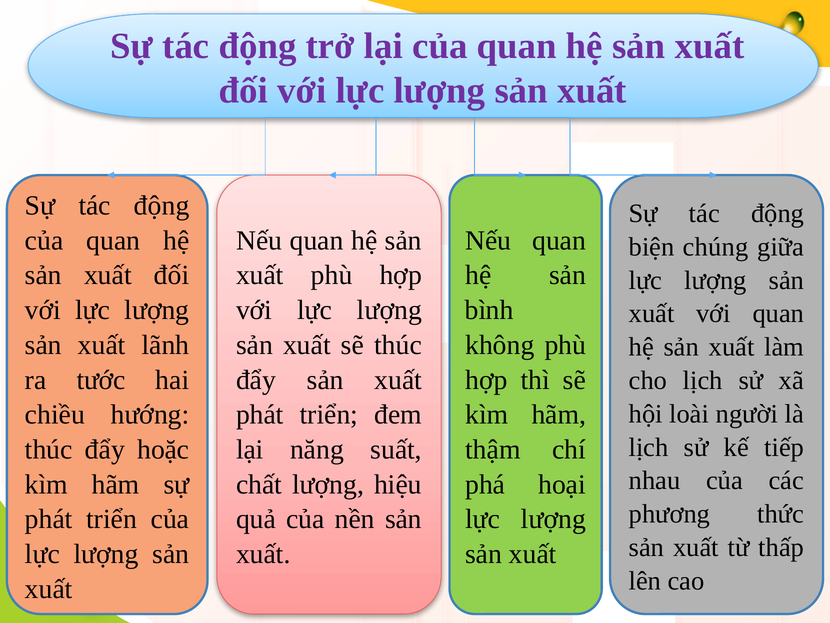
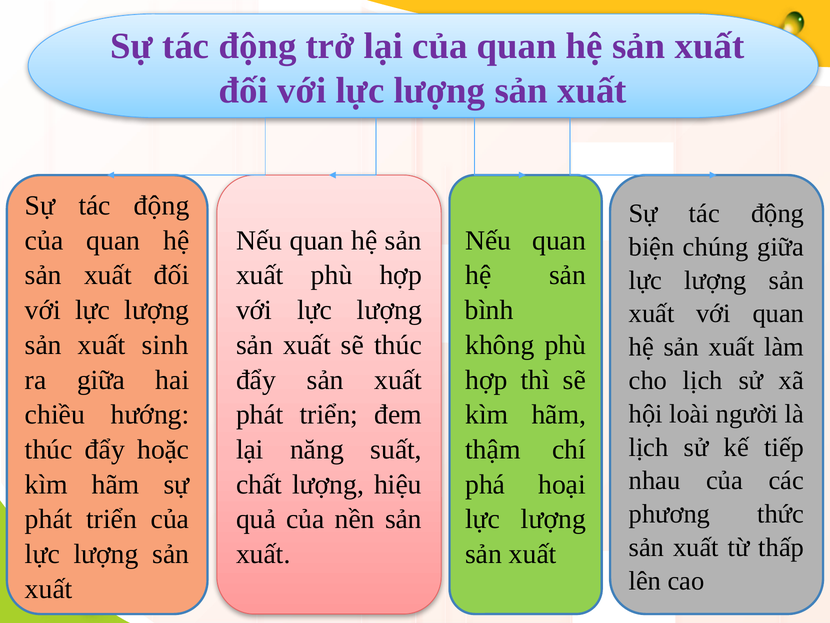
lãnh: lãnh -> sinh (165, 345)
ra tước: tước -> giữa (101, 380)
